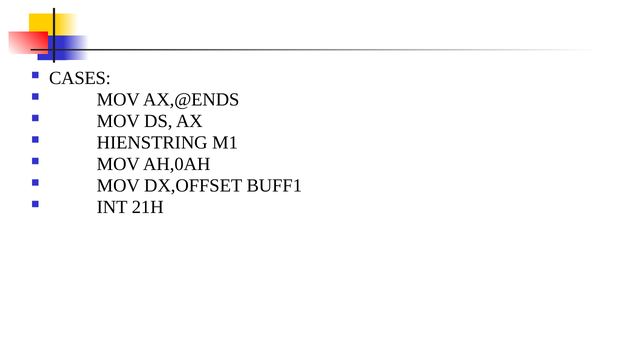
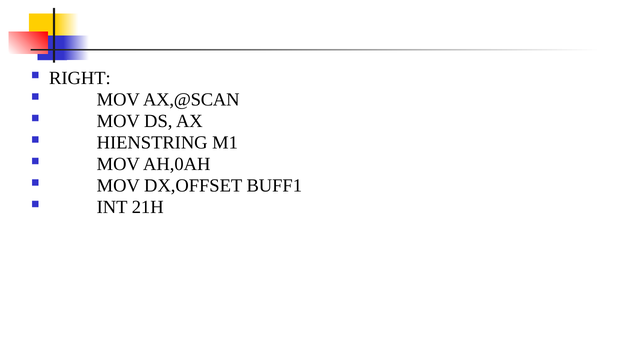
CASES: CASES -> RIGHT (80, 78)
AX,@ENDS: AX,@ENDS -> AX,@SCAN (191, 99)
